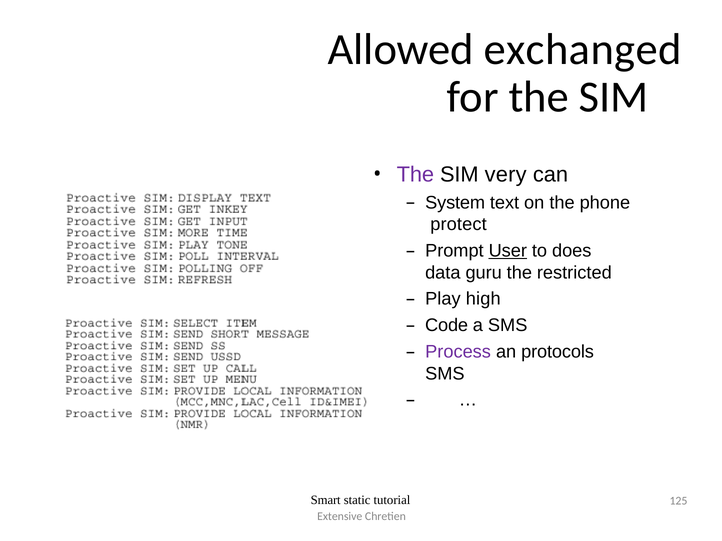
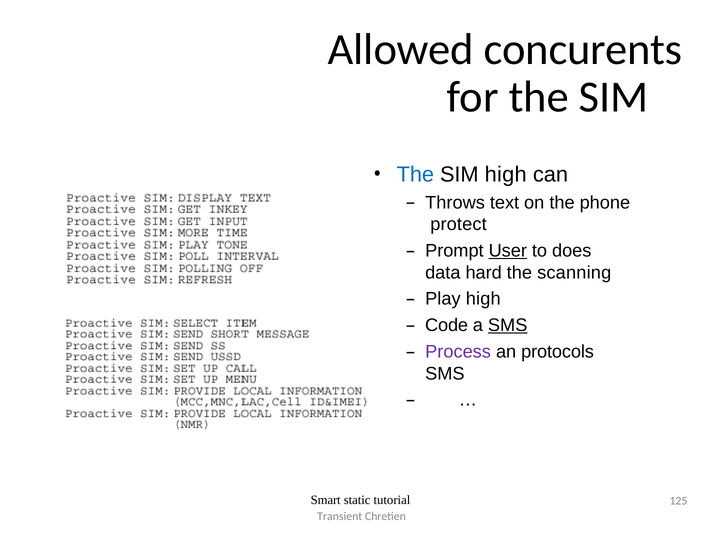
exchanged: exchanged -> concurents (583, 49)
The colour: purple -> blue (415, 174)
SIM very: very -> high (506, 174)
System: System -> Throws (455, 203)
guru: guru -> hard (484, 273)
restricted: restricted -> scanning (574, 273)
SMS underline: none -> present (508, 325)
Extensive: Extensive -> Transient (340, 516)
